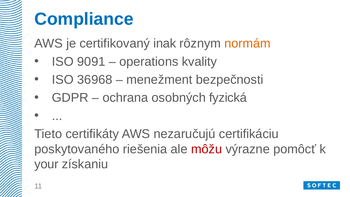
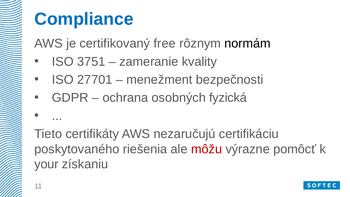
inak: inak -> free (165, 44)
normám colour: orange -> black (248, 44)
9091: 9091 -> 3751 (91, 62)
operations: operations -> zameranie (149, 62)
36968: 36968 -> 27701 (95, 80)
